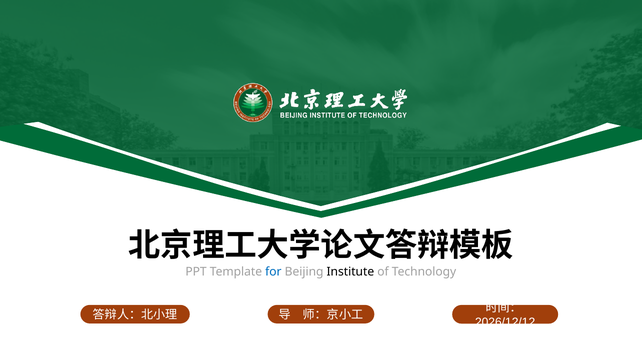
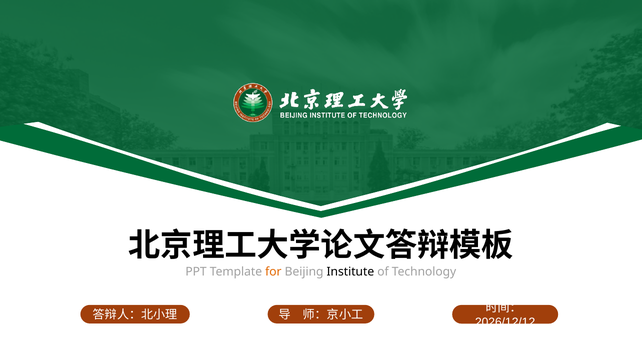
for colour: blue -> orange (273, 272)
